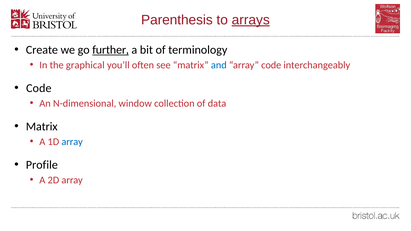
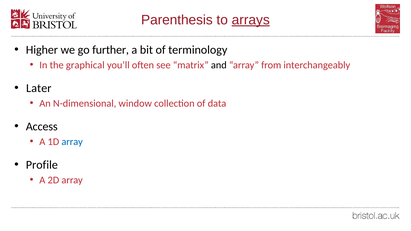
Create: Create -> Higher (42, 50)
further underline: present -> none (111, 50)
and colour: blue -> black (219, 65)
array code: code -> from (271, 65)
Code: Code -> Later (39, 88)
Matrix: Matrix -> Access (42, 127)
